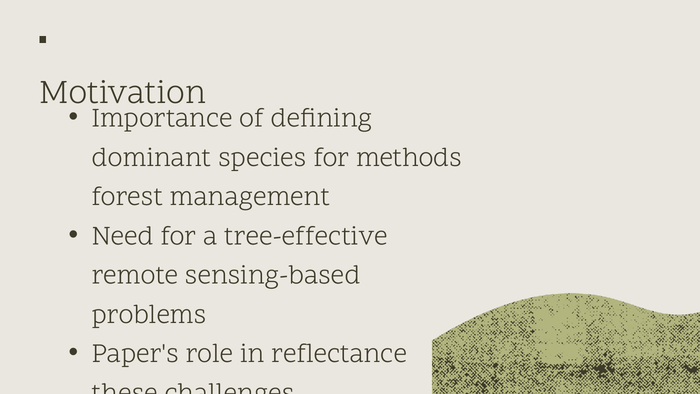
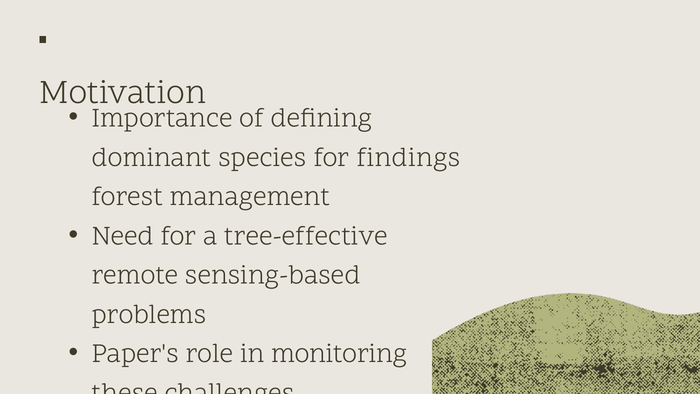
methods: methods -> findings (409, 157)
reflectance: reflectance -> monitoring (339, 353)
